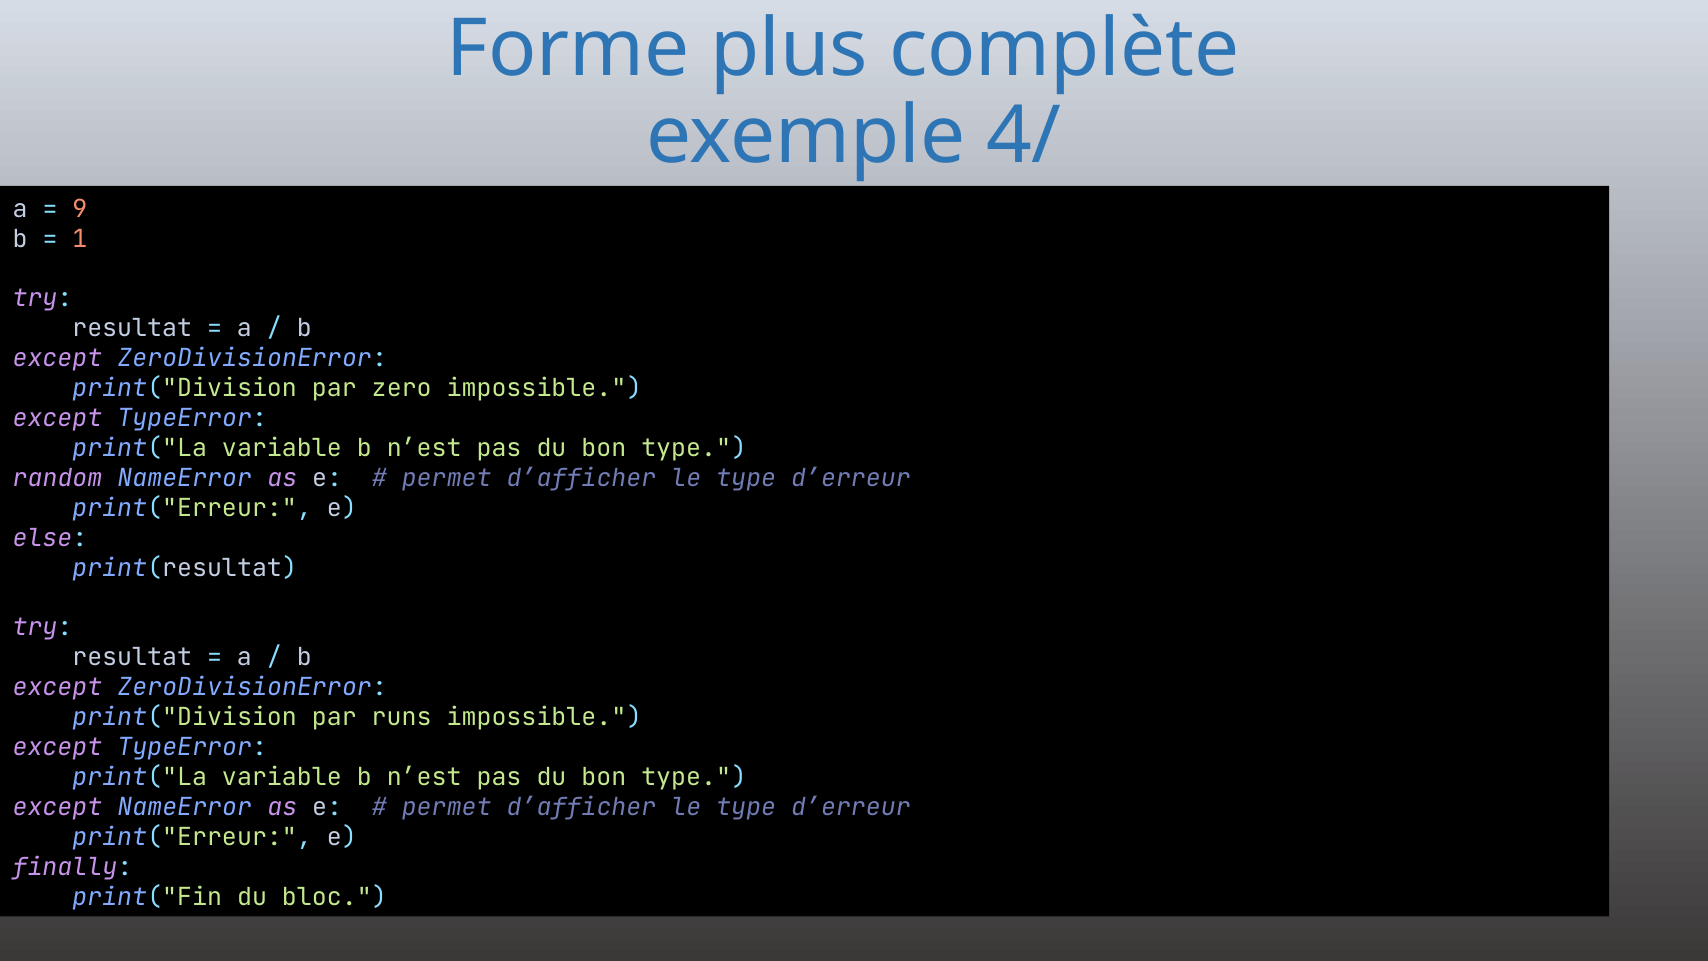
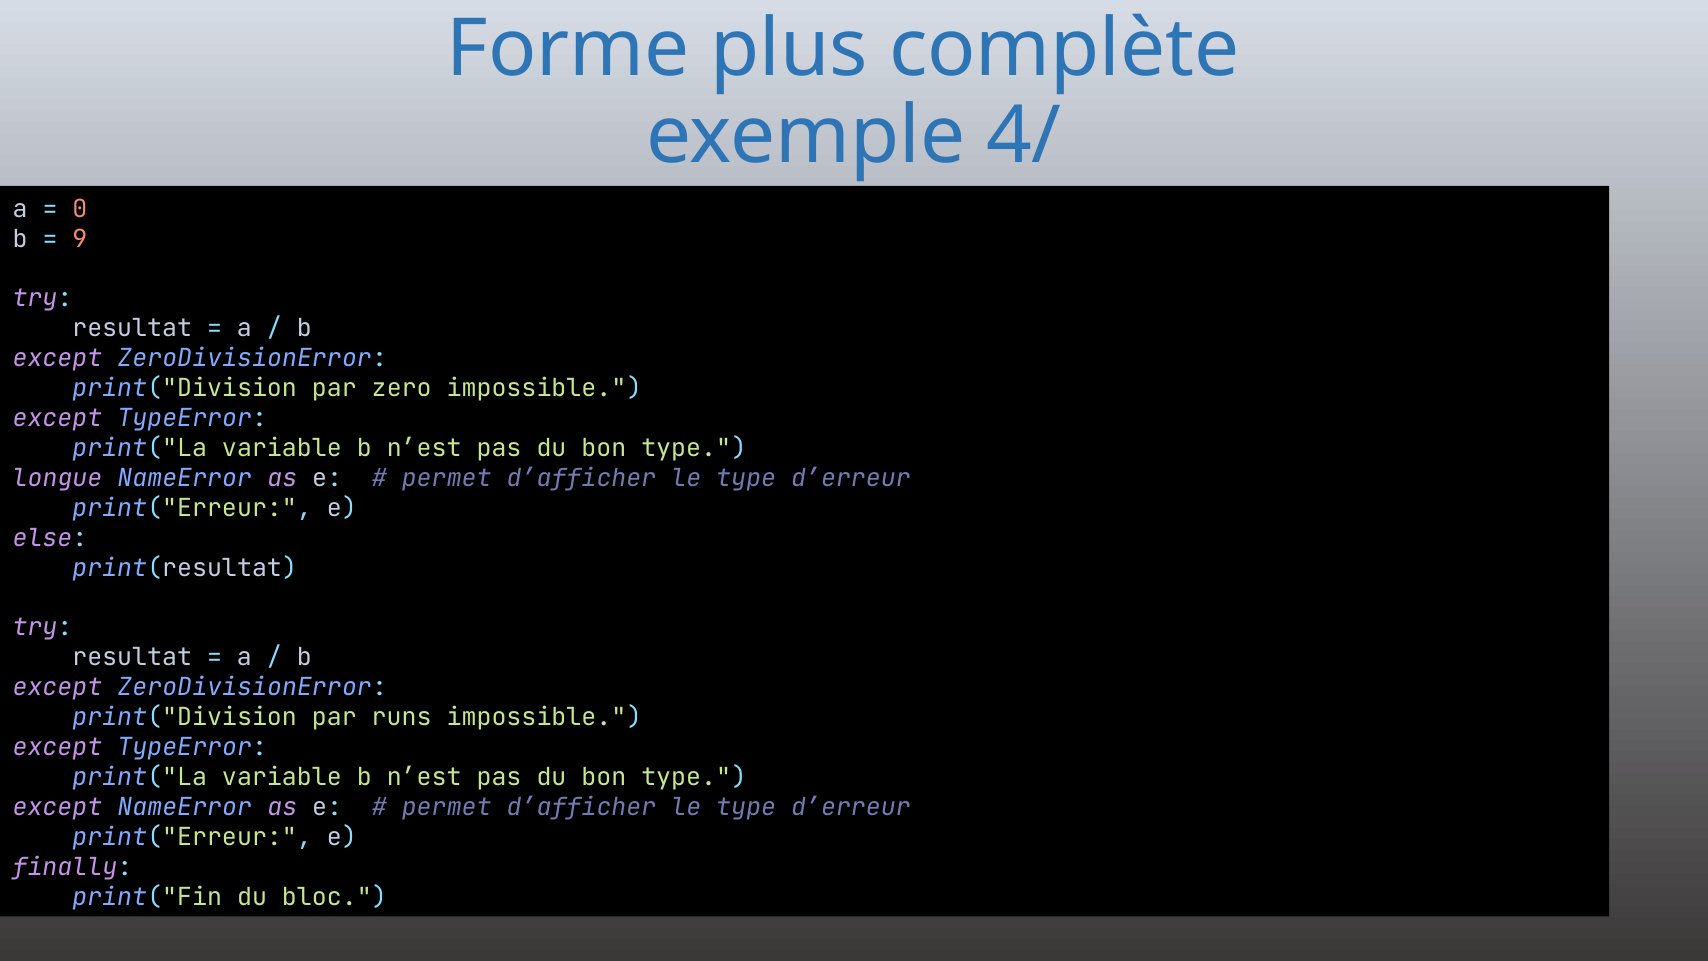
9: 9 -> 0 (80, 209)
1: 1 -> 9 (80, 239)
random: random -> longue (58, 478)
